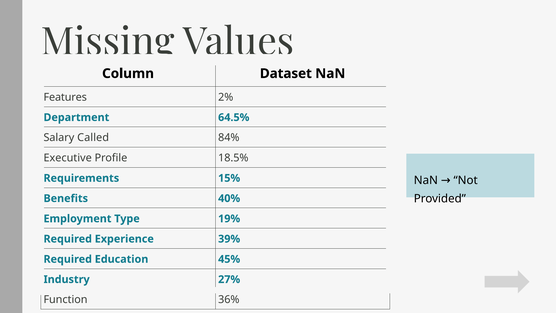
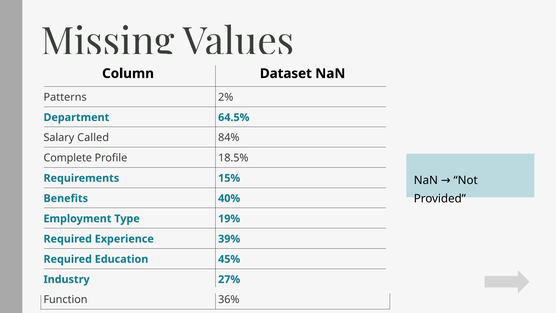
Features: Features -> Patterns (65, 97)
Executive: Executive -> Complete (68, 158)
